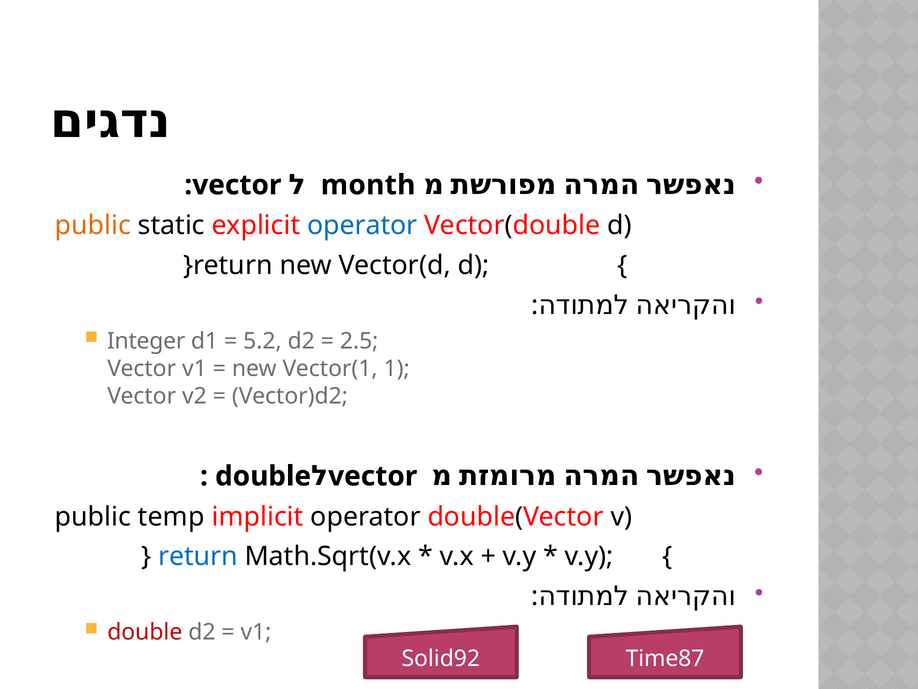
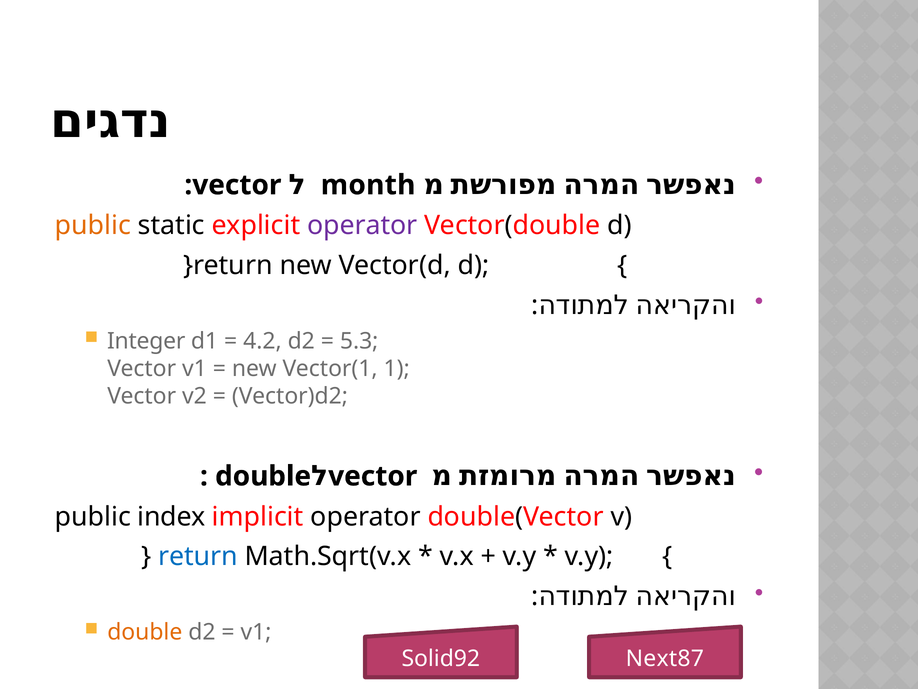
operator colour: blue -> purple (362, 225)
5.2: 5.2 -> 4.2 (262, 341)
2.5: 2.5 -> 5.3 (359, 341)
temp: temp -> index (172, 516)
double colour: red -> orange (145, 632)
Time87: Time87 -> Next87 (665, 658)
